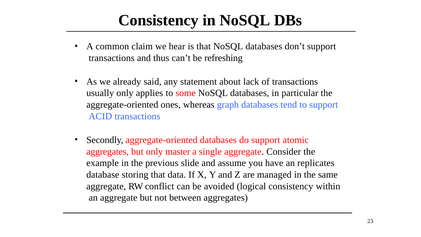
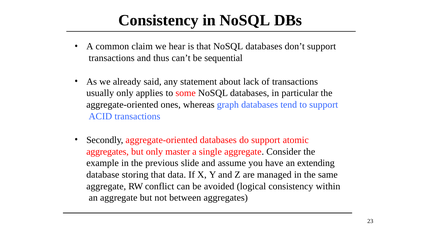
refreshing: refreshing -> sequential (223, 58)
replicates: replicates -> extending (316, 163)
